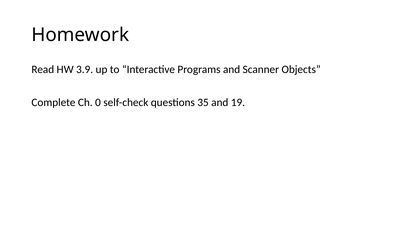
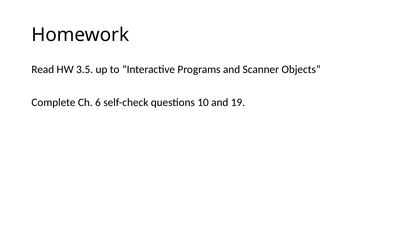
3.9: 3.9 -> 3.5 (85, 69)
0: 0 -> 6 (98, 102)
35: 35 -> 10 (203, 102)
